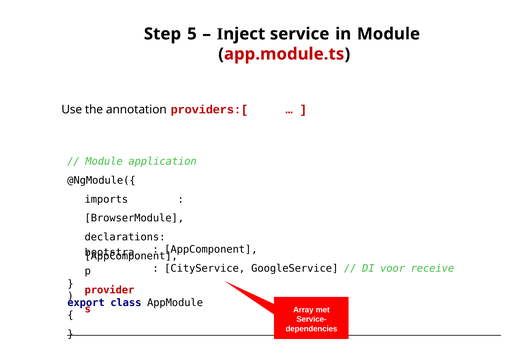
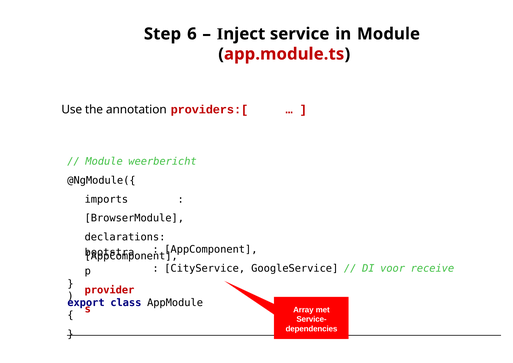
5: 5 -> 6 (192, 34)
application: application -> weerbericht (163, 161)
